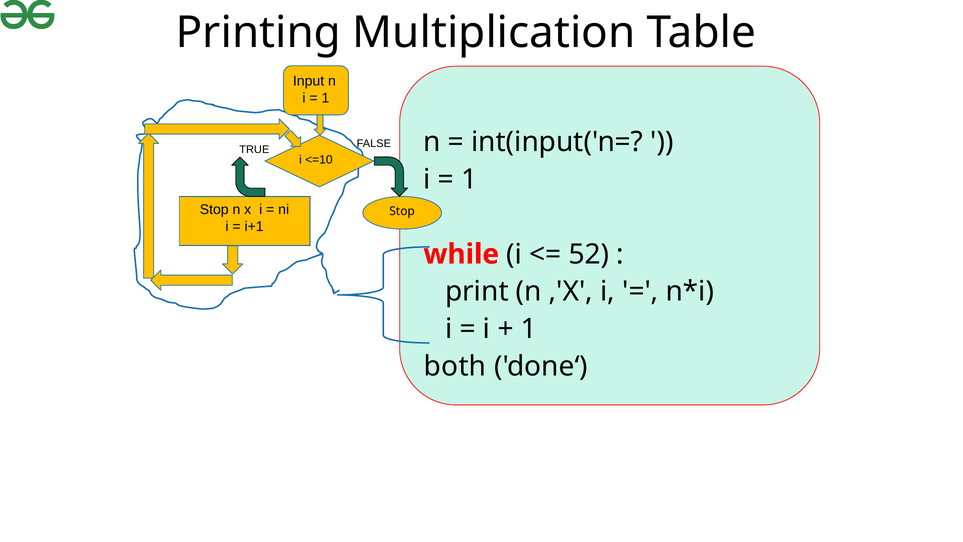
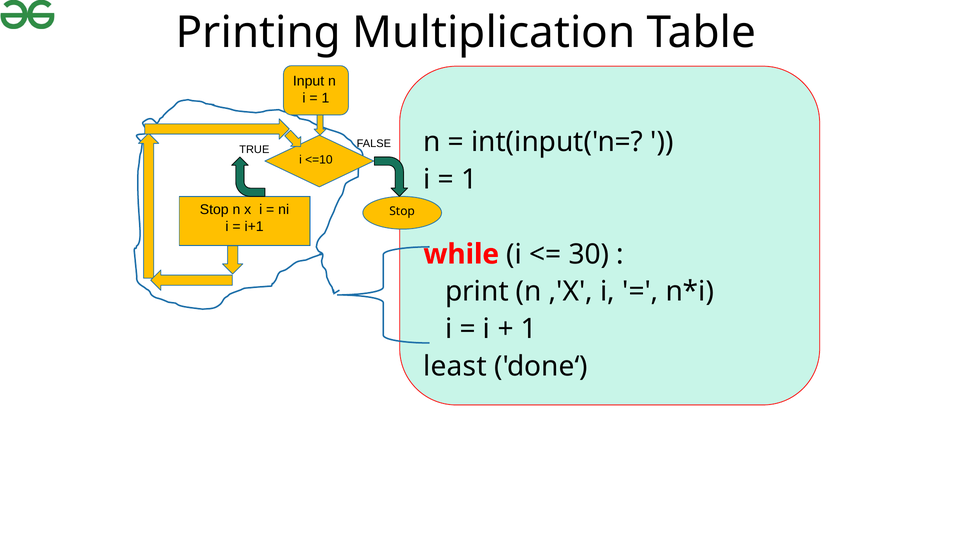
52: 52 -> 30 (589, 254)
both: both -> least (455, 366)
